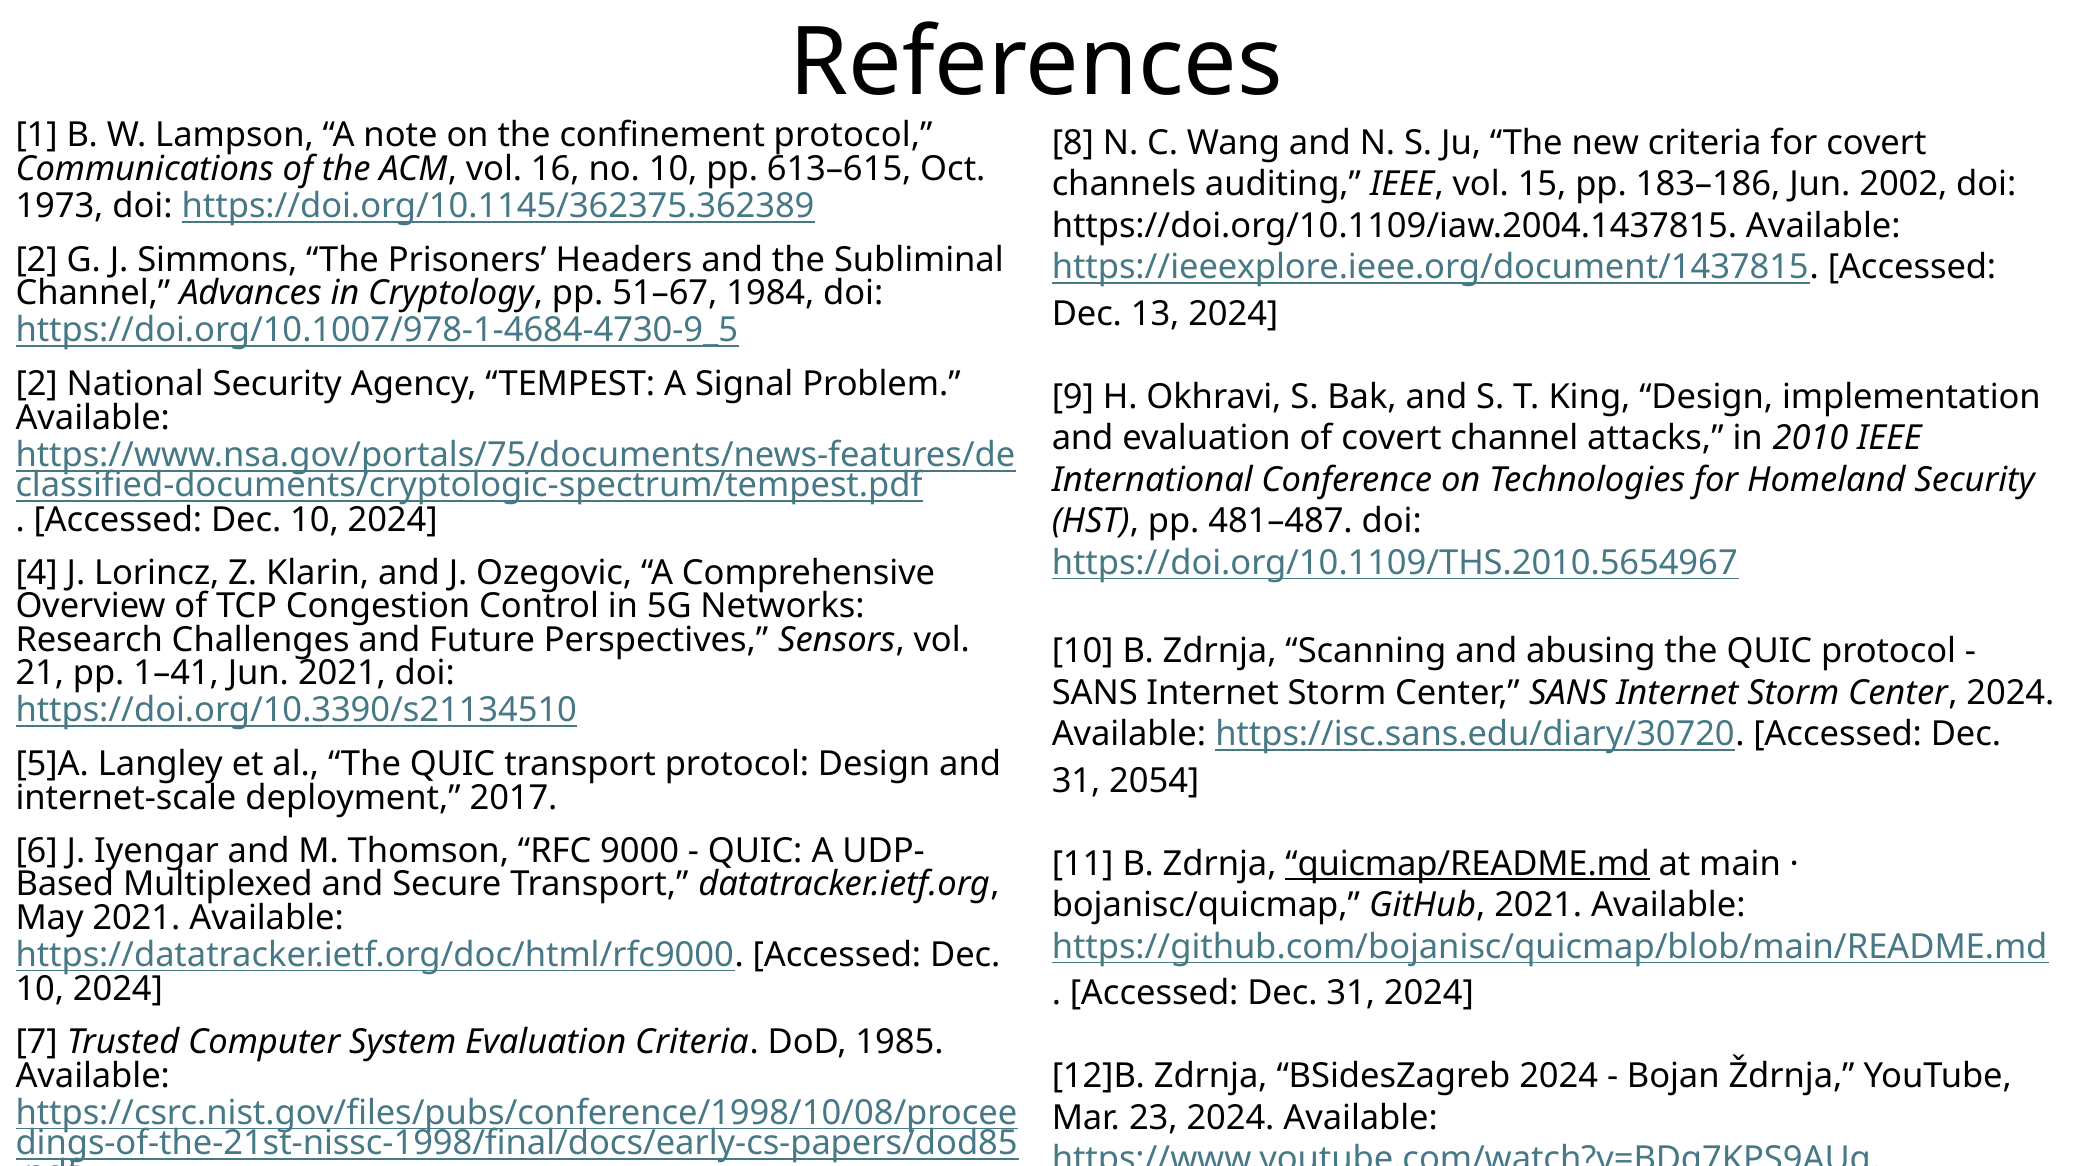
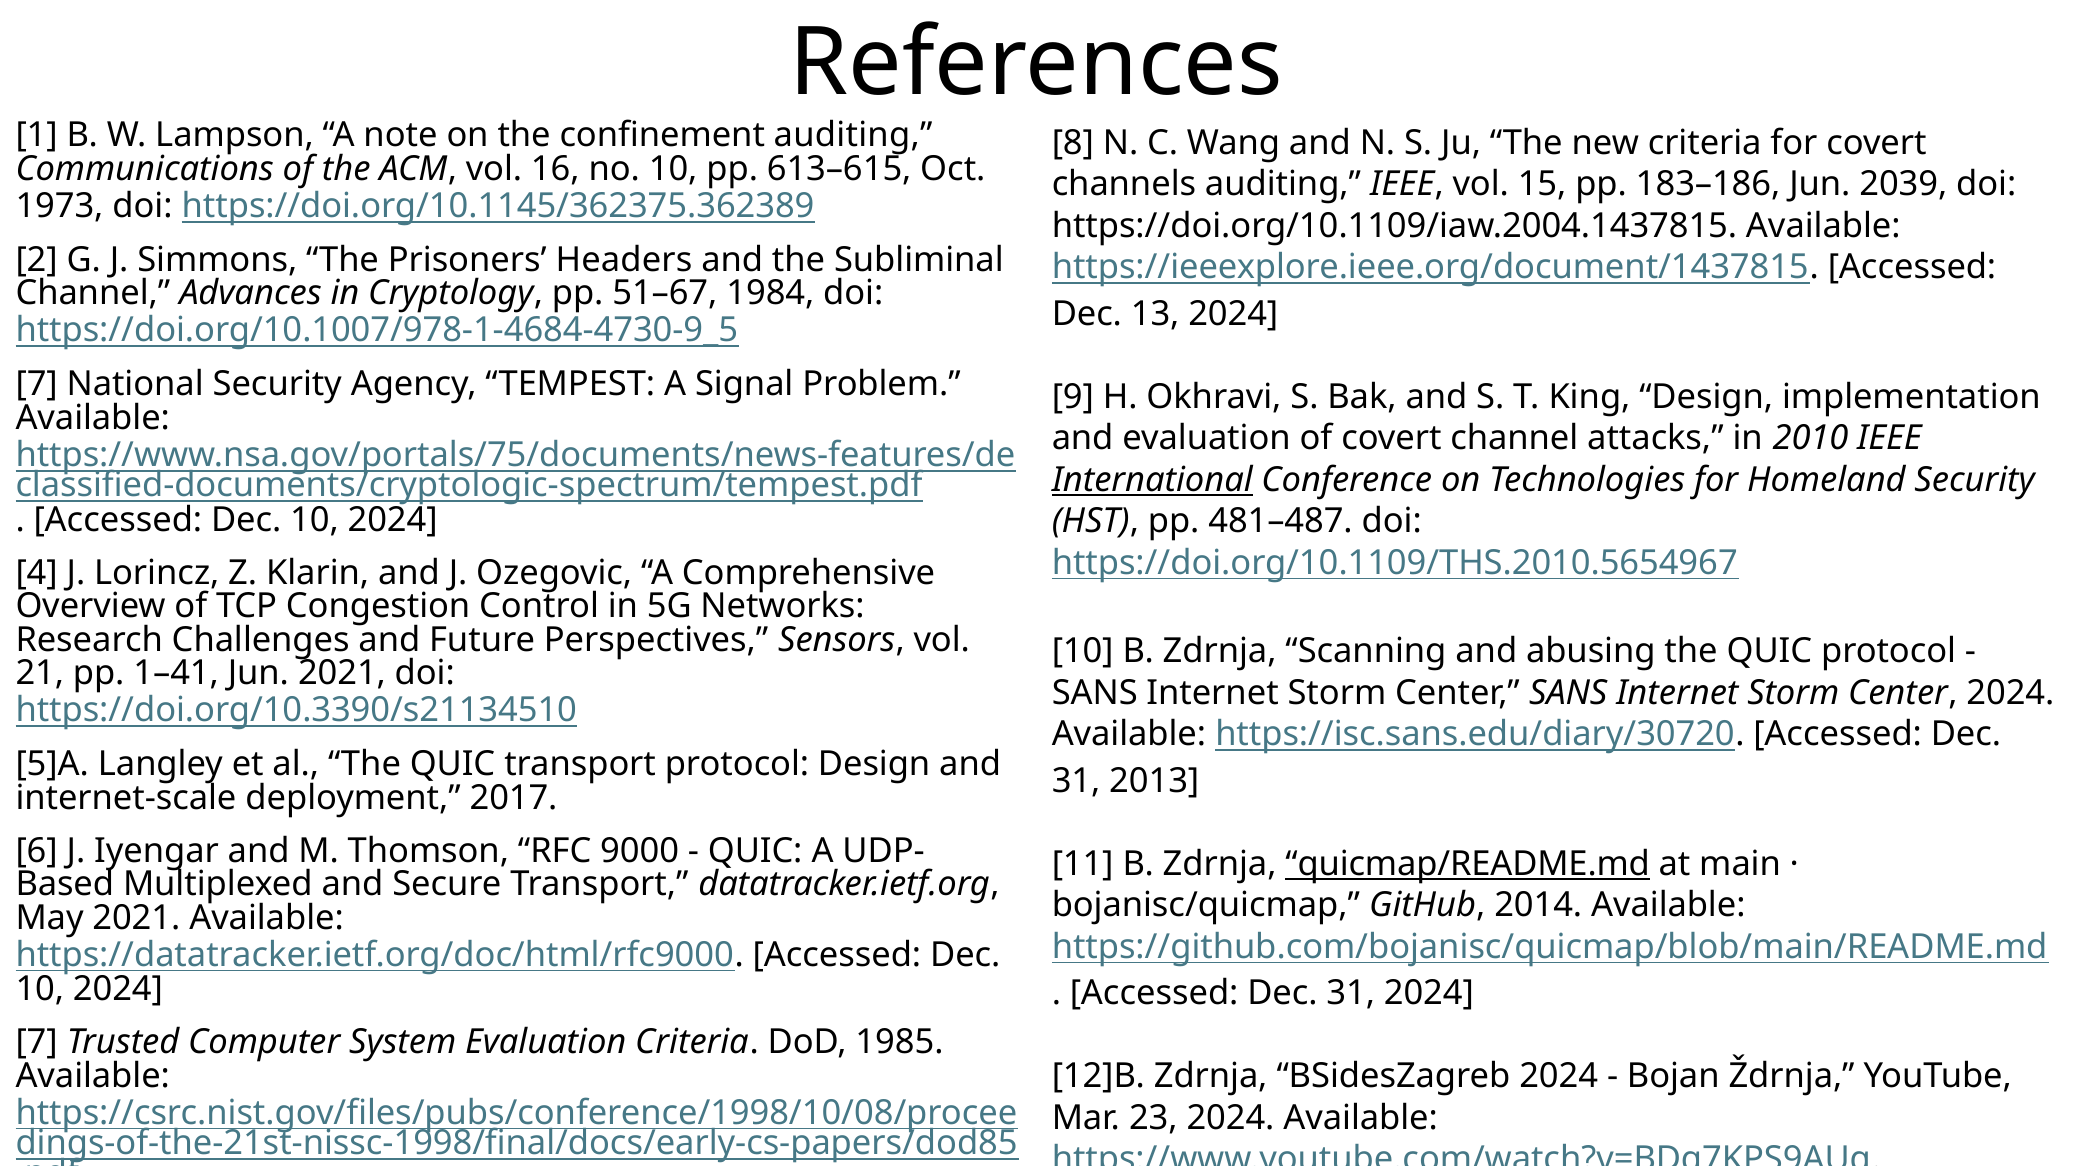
confinement protocol: protocol -> auditing (853, 136)
2002: 2002 -> 2039 (1903, 184)
2: 2 -> 7 (37, 384)
International underline: none -> present (1152, 480)
2054: 2054 -> 2013 (1154, 781)
GitHub 2021: 2021 -> 2014 (1538, 905)
